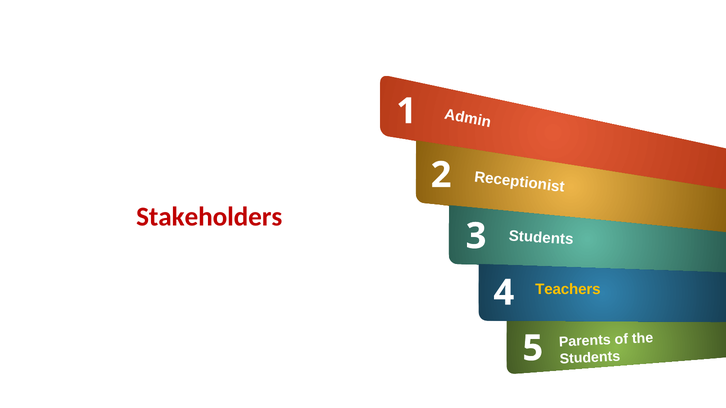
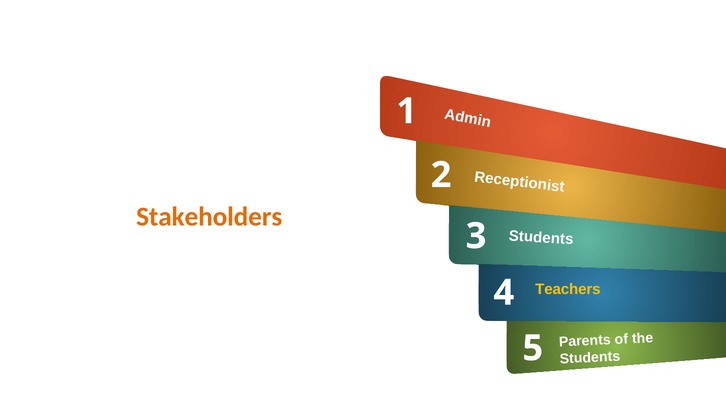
Stakeholders colour: red -> orange (209, 217)
